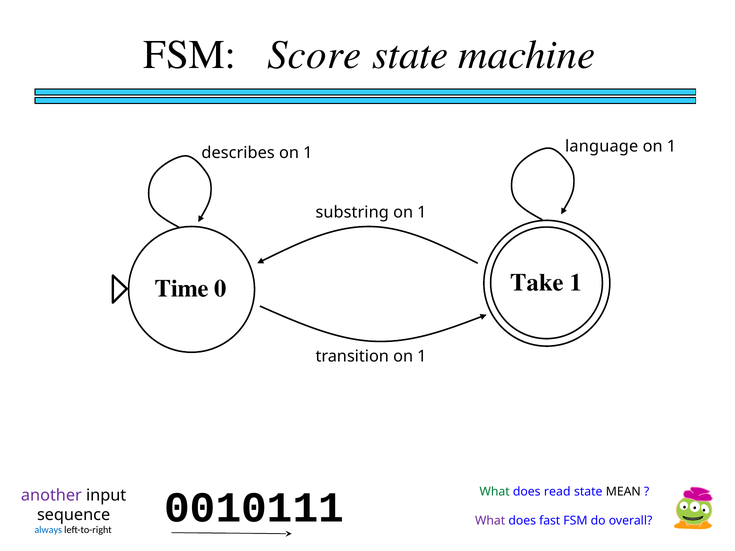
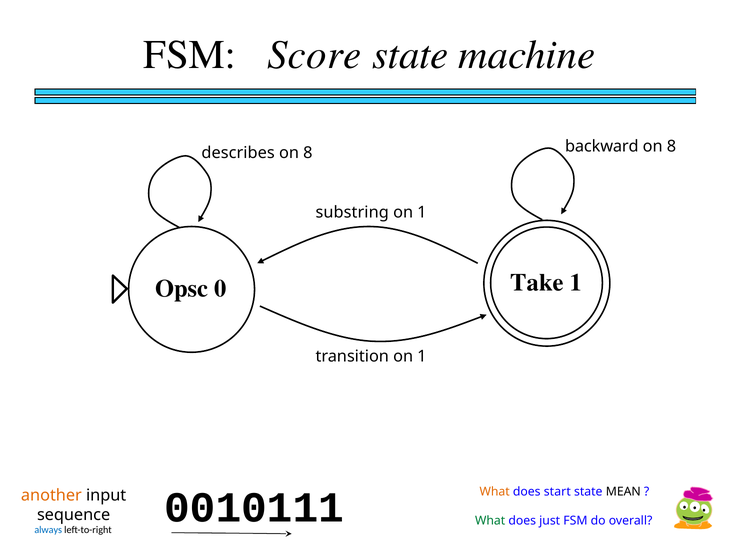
language: language -> backward (602, 147)
1: 1 -> 8 (671, 147)
1: 1 -> 8 (308, 153)
Time: Time -> Opsc (182, 289)
What colour: green -> orange (495, 492)
read: read -> start (557, 492)
another colour: purple -> orange (51, 495)
What colour: purple -> green (490, 521)
fast: fast -> just (550, 521)
